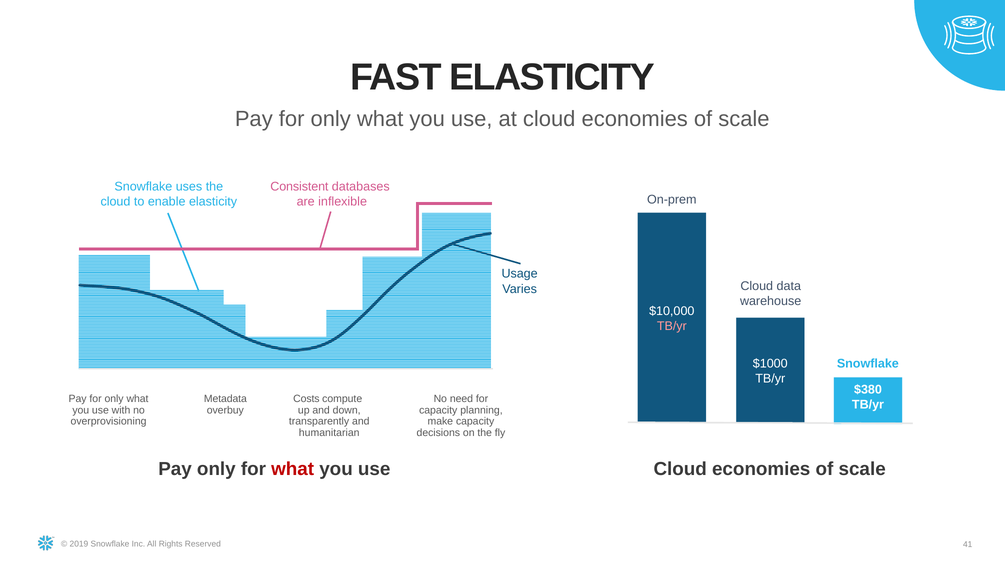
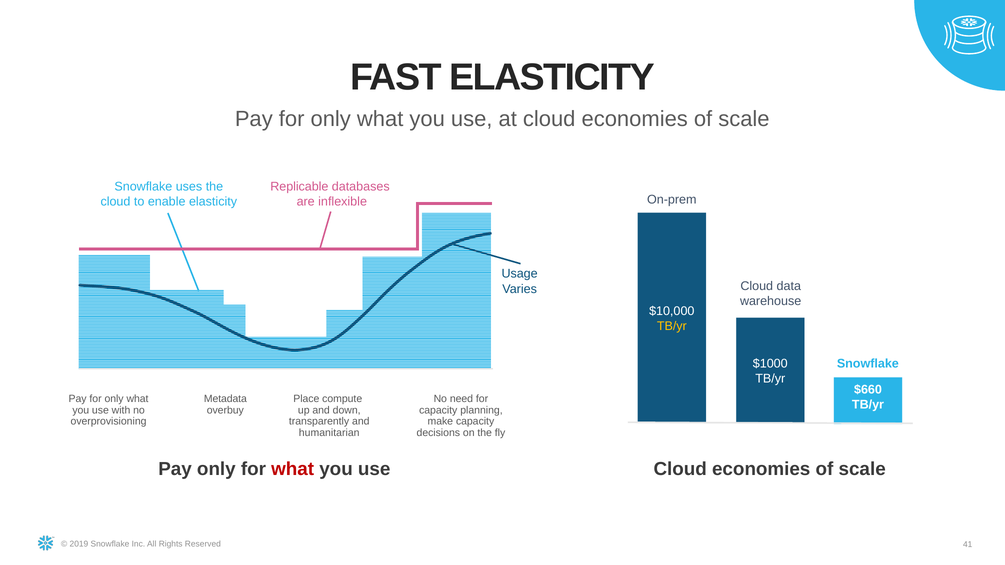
Consistent: Consistent -> Replicable (299, 187)
TB/yr colour: pink -> yellow (672, 326)
$380: $380 -> $660 (868, 390)
Costs: Costs -> Place (306, 399)
